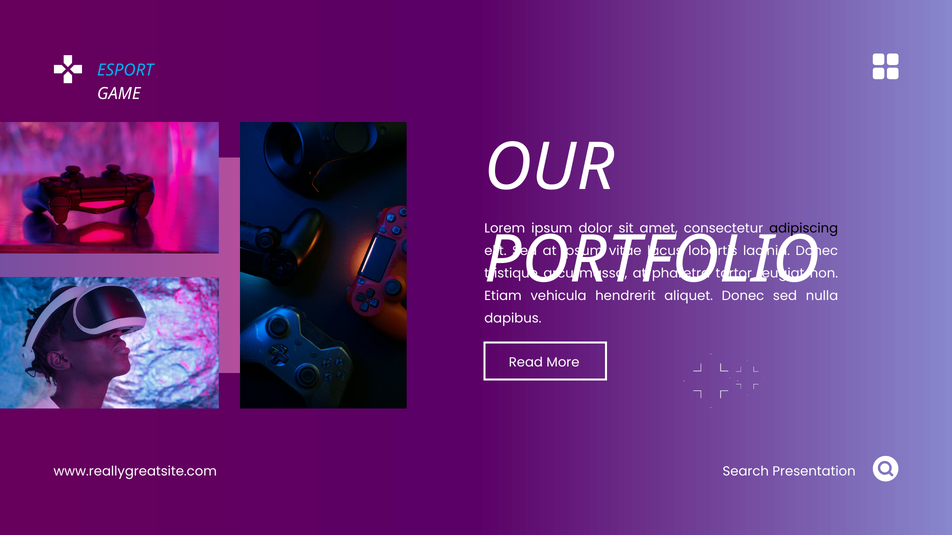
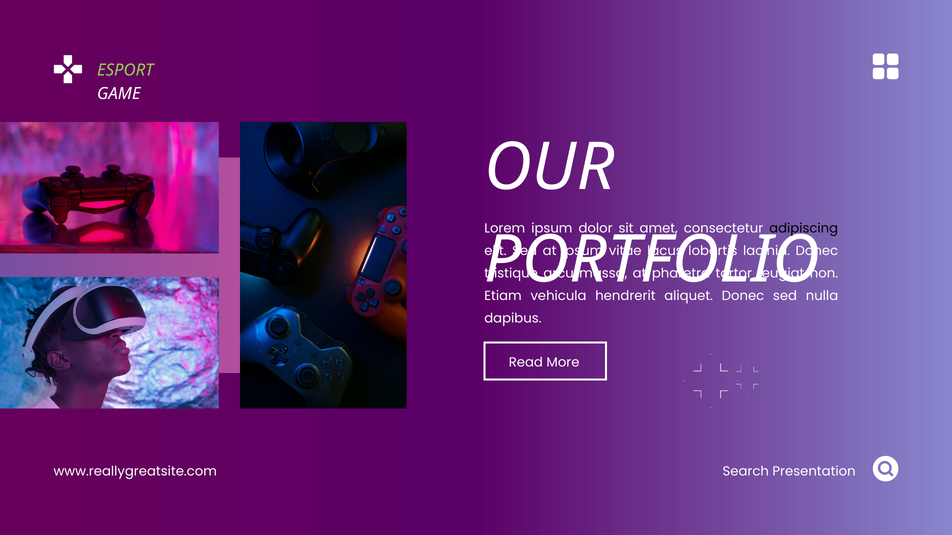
ESPORT colour: light blue -> light green (125, 70)
